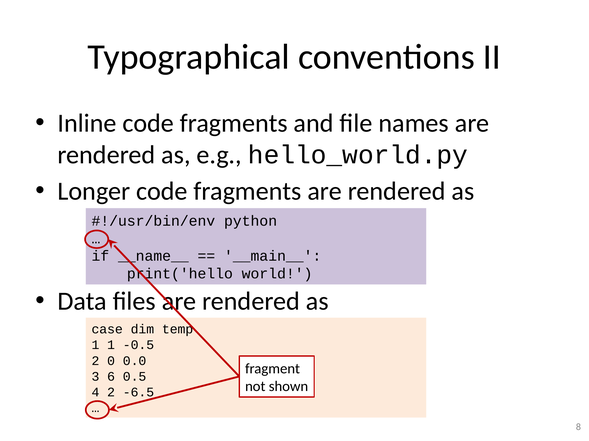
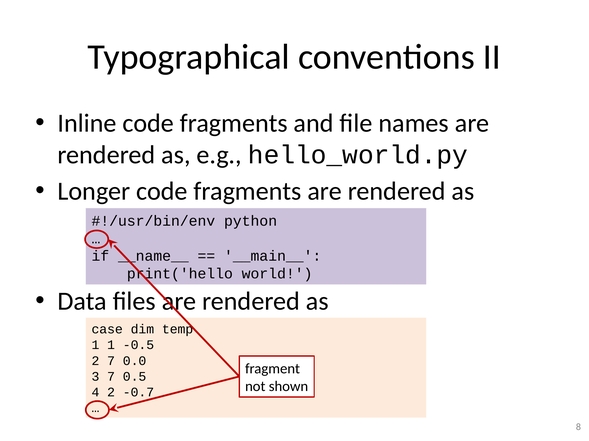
2 0: 0 -> 7 (111, 361)
3 6: 6 -> 7 (111, 377)
-6.5: -6.5 -> -0.7 (138, 393)
